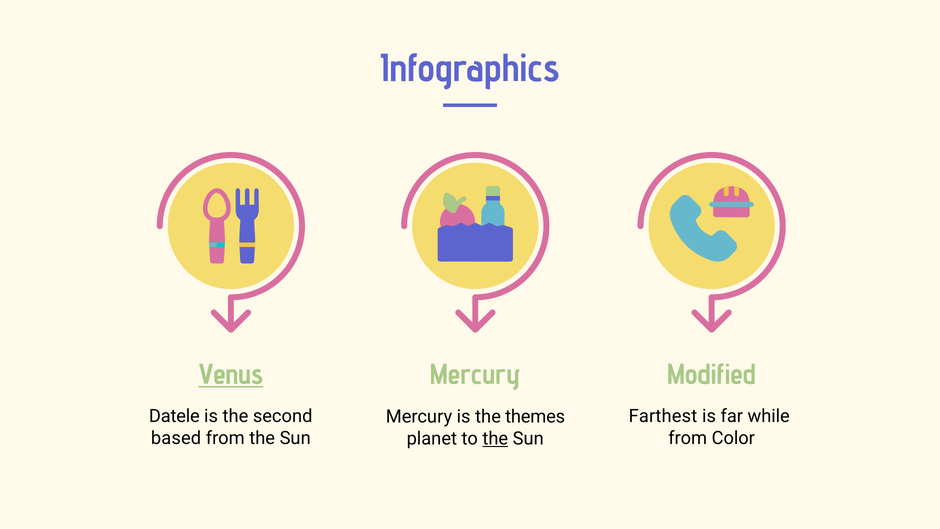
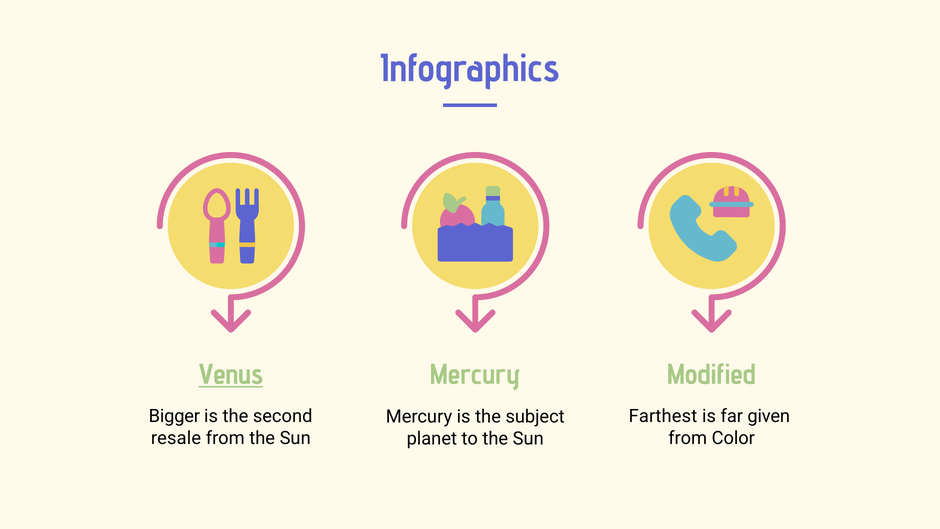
Datele: Datele -> Bigger (174, 416)
while: while -> given (769, 416)
themes: themes -> subject (535, 416)
based: based -> resale (176, 438)
the underline: present -> none (495, 438)
